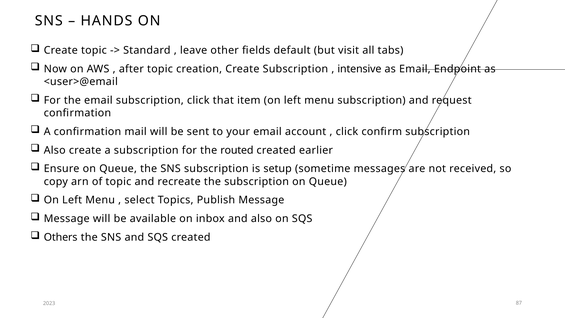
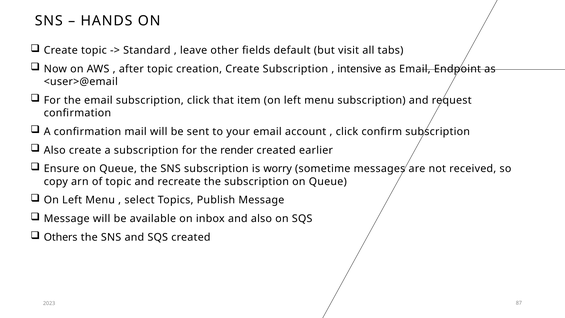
routed: routed -> render (237, 150)
setup: setup -> worry (278, 169)
